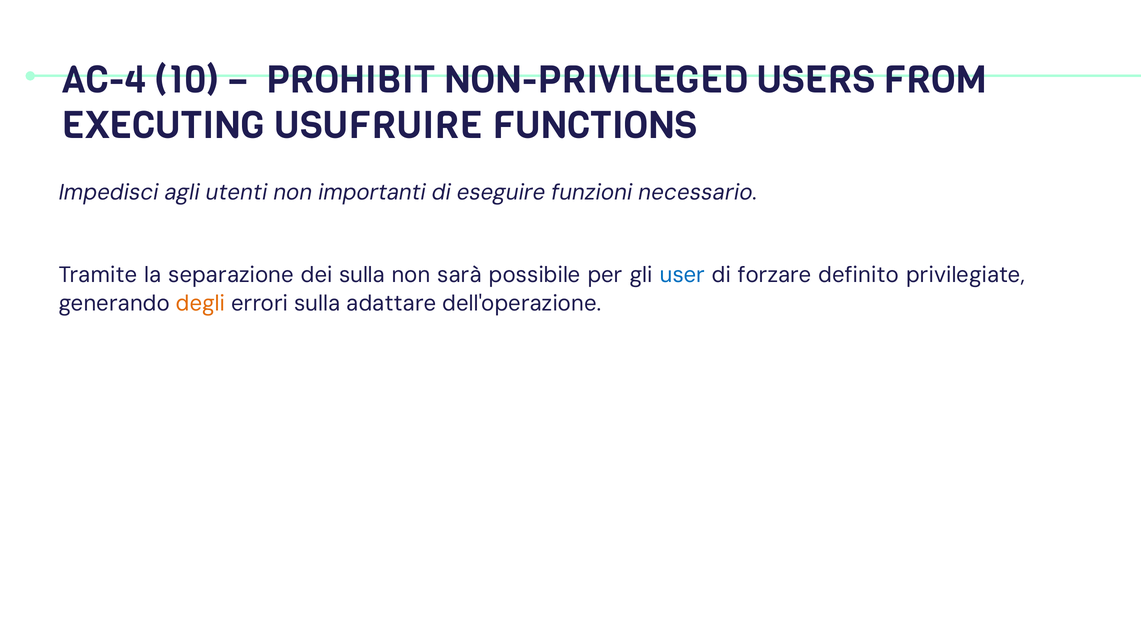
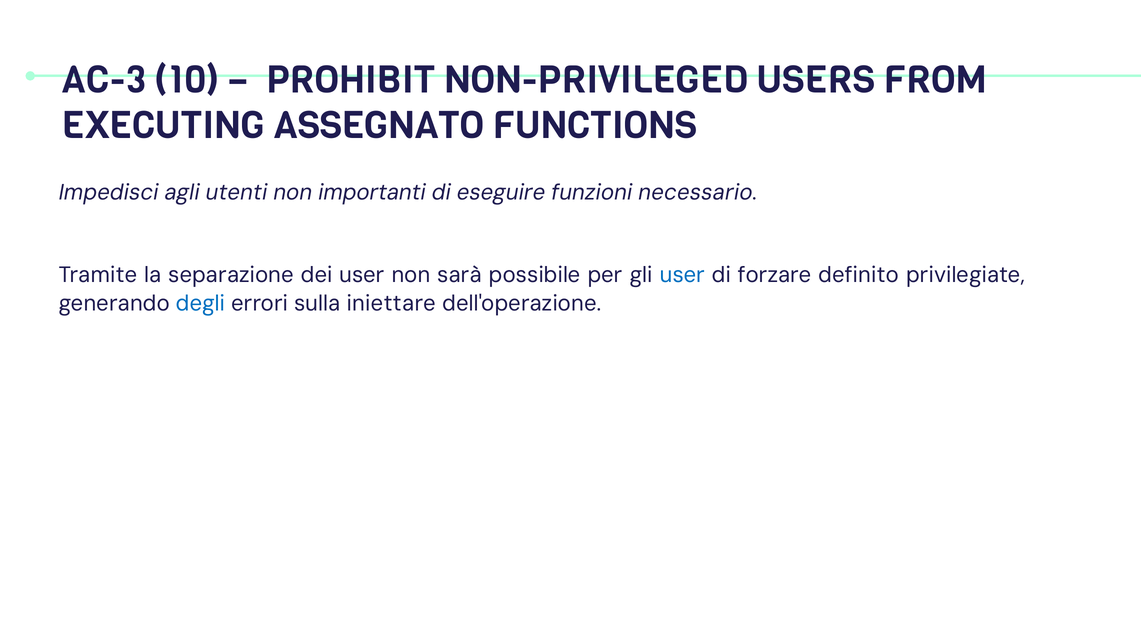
AC-4: AC-4 -> AC-3 (104, 80)
USUFRUIRE: USUFRUIRE -> ASSEGNATO (379, 126)
dei sulla: sulla -> user (362, 275)
degli colour: orange -> blue (201, 303)
adattare: adattare -> iniettare (391, 303)
